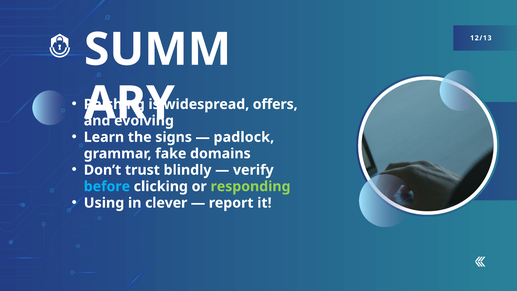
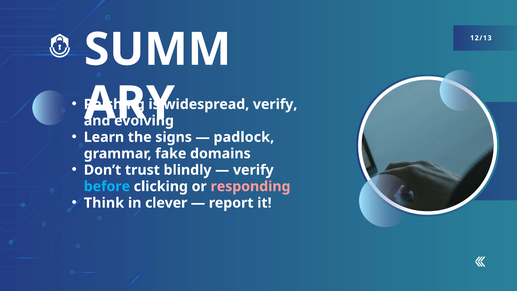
widespread offers: offers -> verify (275, 104)
responding colour: light green -> pink (250, 186)
Using: Using -> Think (104, 203)
